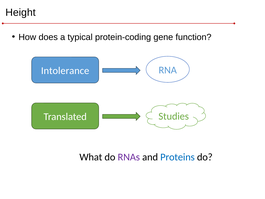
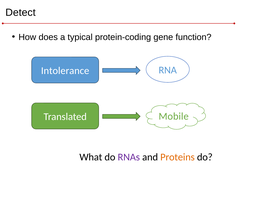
Height: Height -> Detect (21, 13)
Studies: Studies -> Mobile (174, 116)
Proteins colour: blue -> orange (177, 157)
